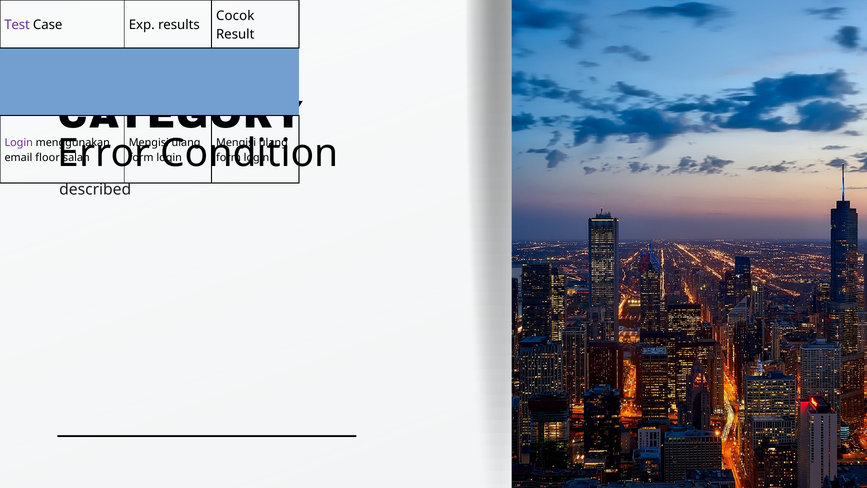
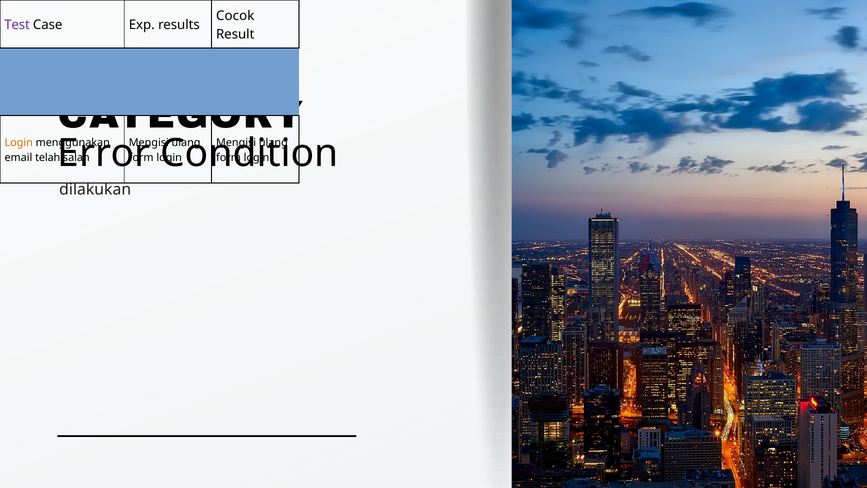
Login colour: purple -> orange (19, 142)
floor: floor -> telah (48, 158)
described: described -> dilakukan (95, 189)
